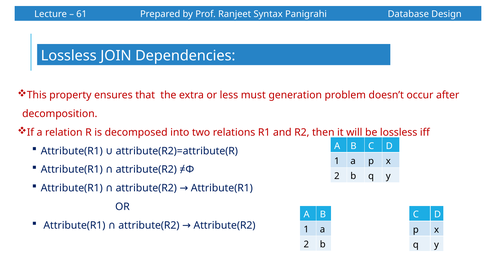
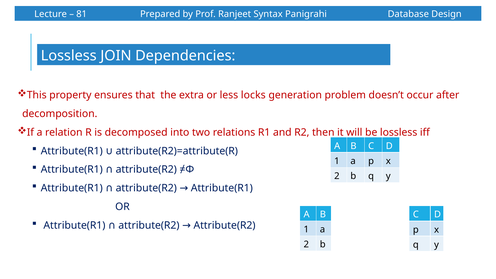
61: 61 -> 81 (82, 14)
must: must -> locks (253, 95)
